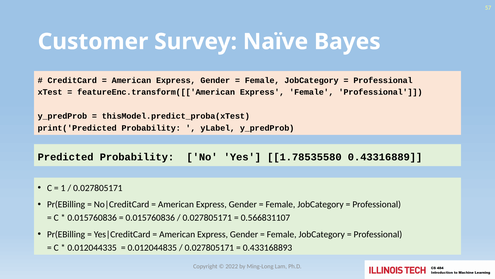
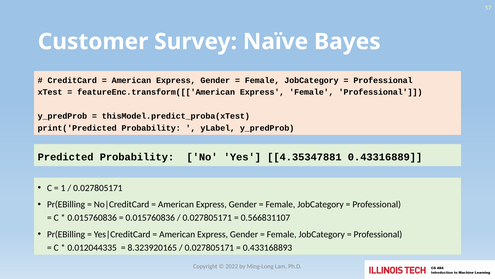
1.78535580: 1.78535580 -> 4.35347881 (304, 157)
0.012044835: 0.012044835 -> 8.323920165 (152, 247)
